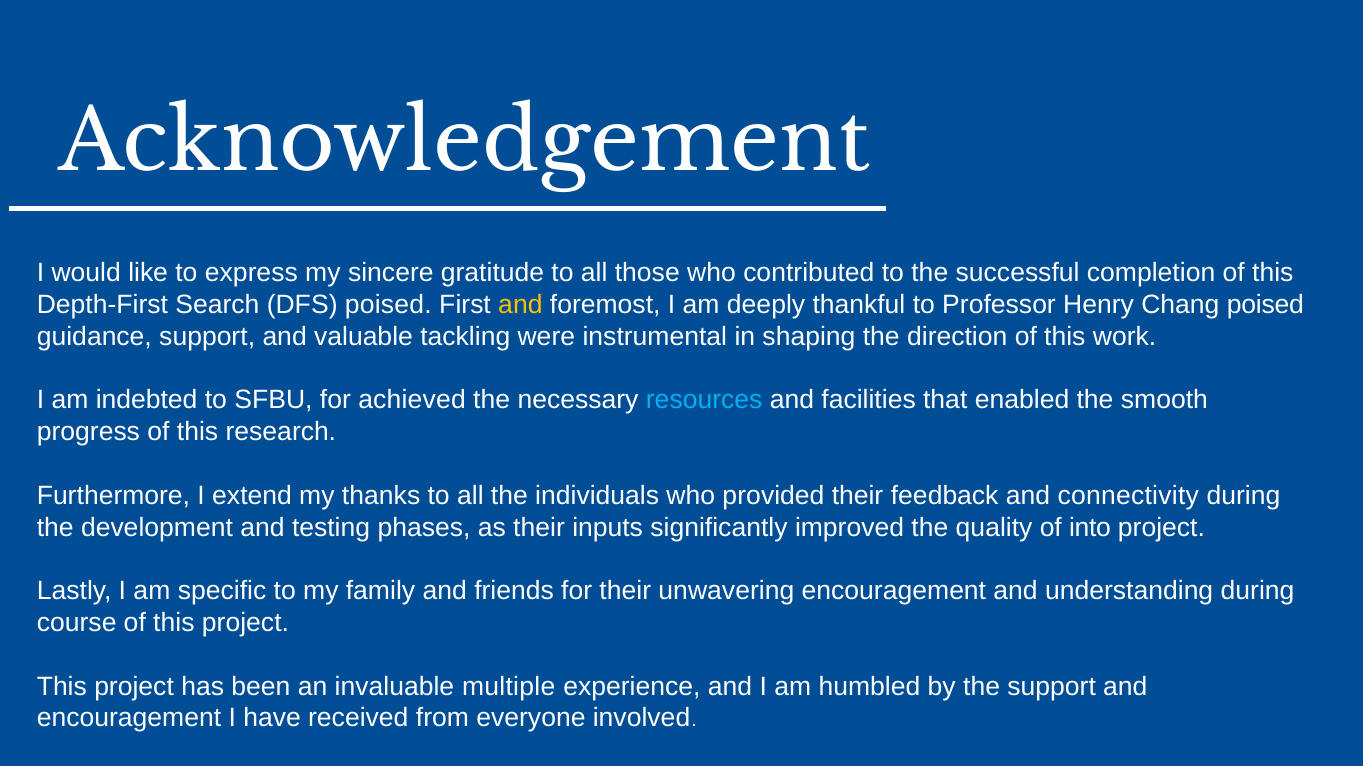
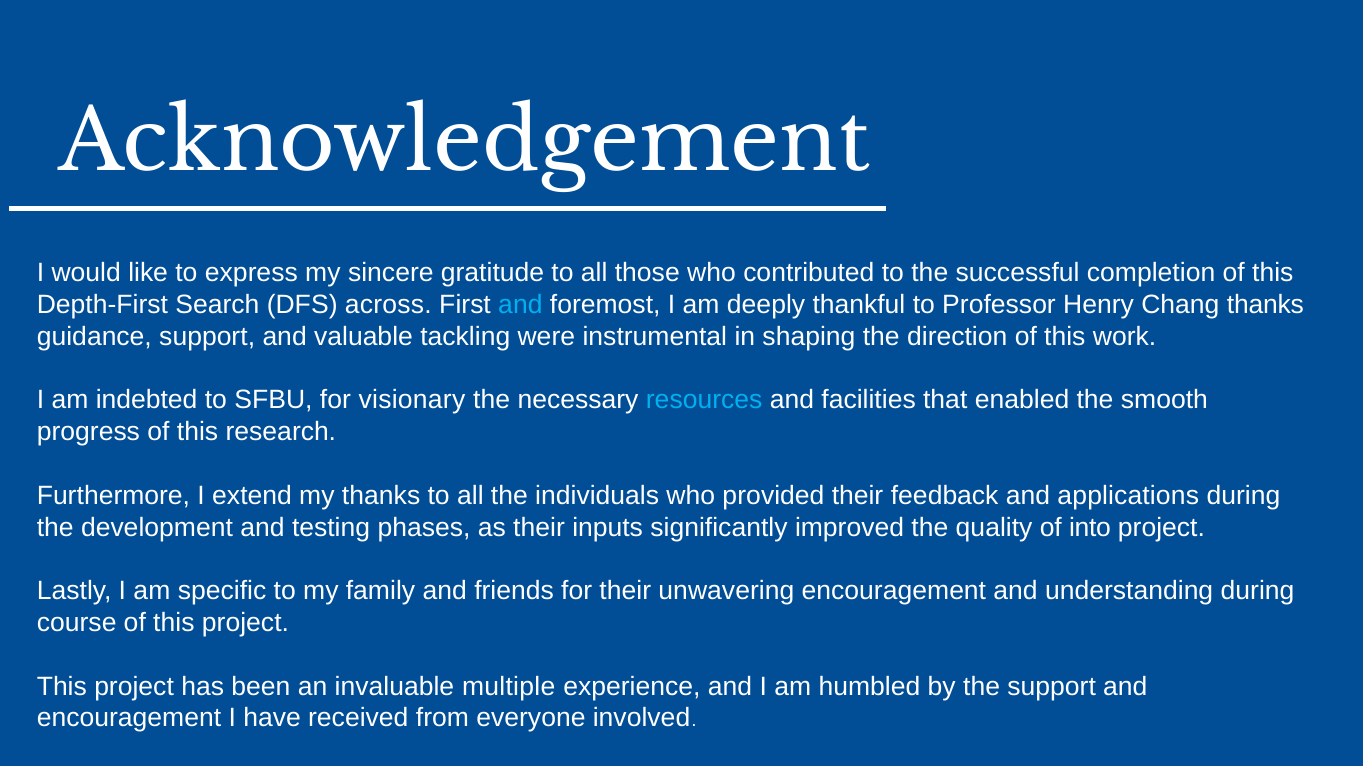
DFS poised: poised -> across (388, 305)
and colour: yellow -> light blue (520, 305)
Chang poised: poised -> thanks (1265, 305)
achieved: achieved -> visionary (412, 401)
connectivity: connectivity -> applications (1128, 496)
